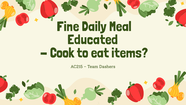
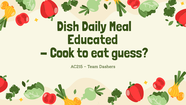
Fine: Fine -> Dish (68, 26)
items: items -> guess (130, 53)
